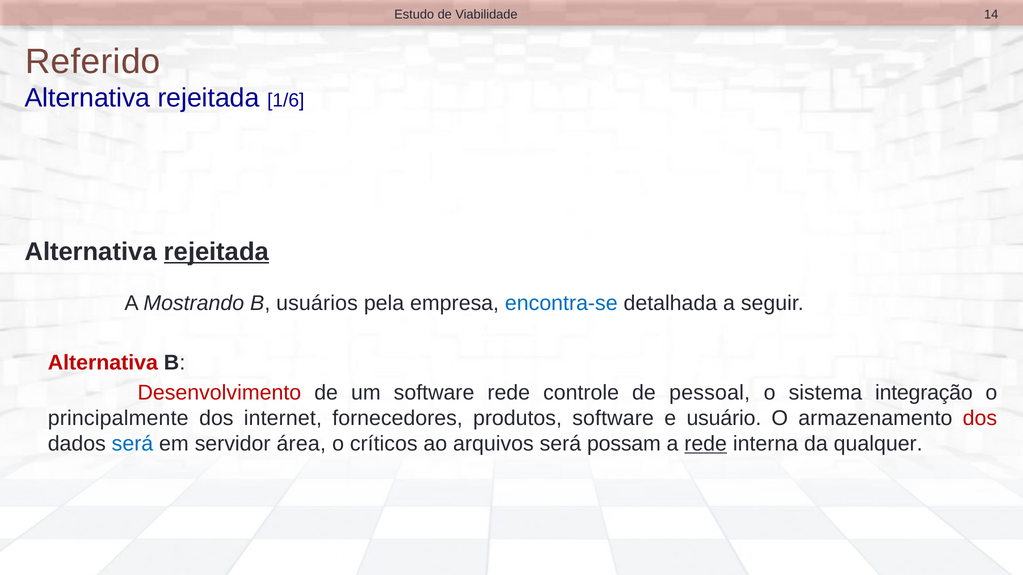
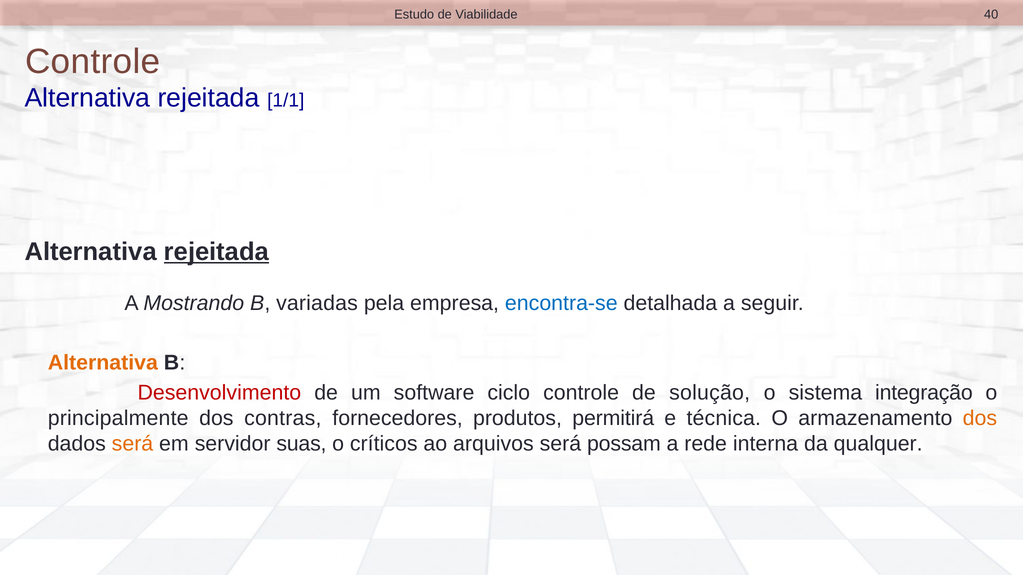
14: 14 -> 40 (991, 14)
Referido: Referido -> Controle (93, 61)
1/6: 1/6 -> 1/1 (286, 100)
usuários: usuários -> variadas (317, 304)
Alternativa colour: red -> orange (103, 363)
software rede: rede -> ciclo (509, 393)
pessoal: pessoal -> solução (710, 393)
internet: internet -> contras (283, 419)
produtos software: software -> permitirá (613, 419)
usuário: usuário -> técnica (724, 419)
dos colour: red -> orange (980, 419)
será colour: blue -> orange (132, 444)
área: área -> suas (301, 444)
rede underline: present -> none (706, 444)
